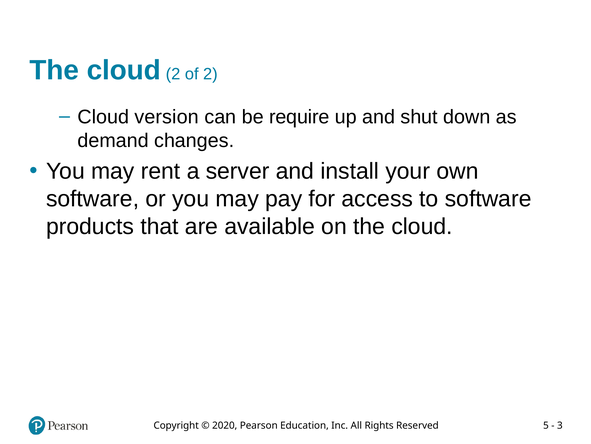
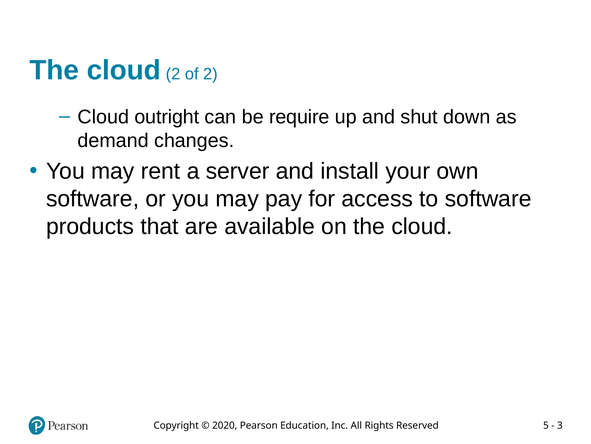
version: version -> outright (167, 117)
